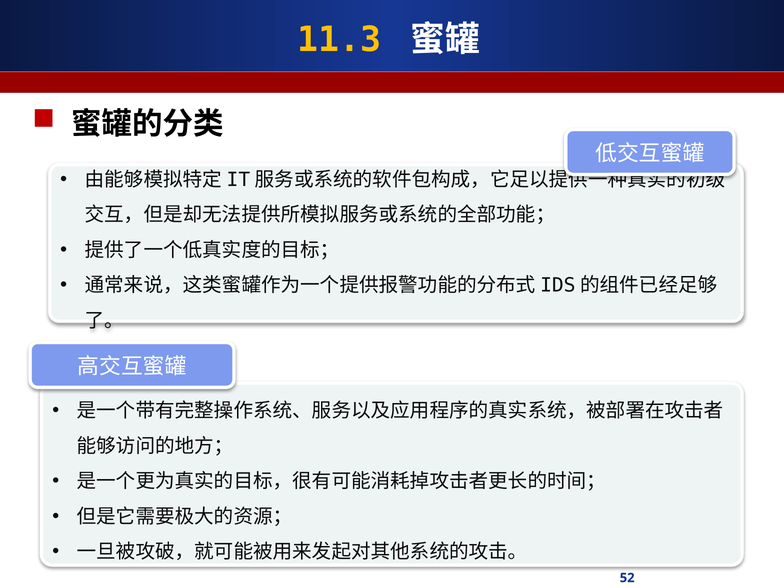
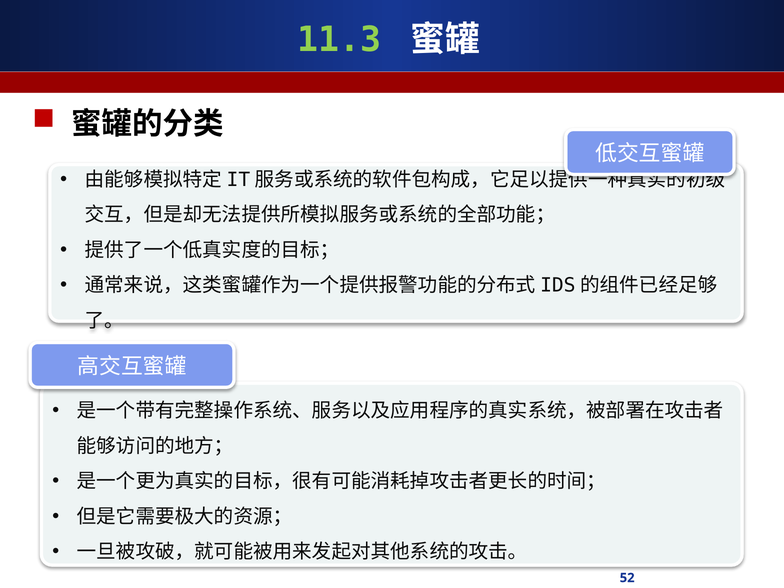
11.3 colour: yellow -> light green (339, 40)
